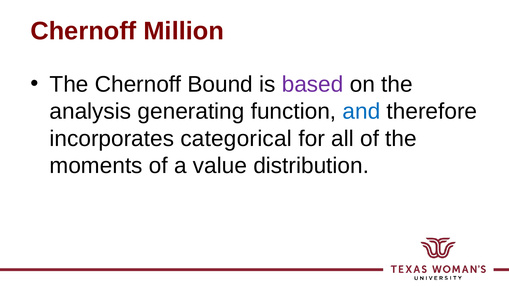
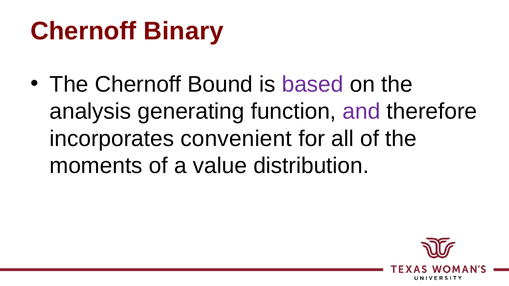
Million: Million -> Binary (184, 31)
and colour: blue -> purple (361, 112)
categorical: categorical -> convenient (236, 139)
